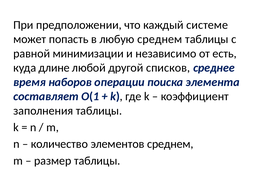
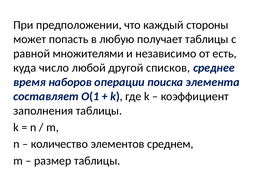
системе: системе -> стороны (207, 25)
любую среднем: среднем -> получает (160, 39)
минимизации: минимизации -> множителями (88, 53)
длине: длине -> число (54, 68)
